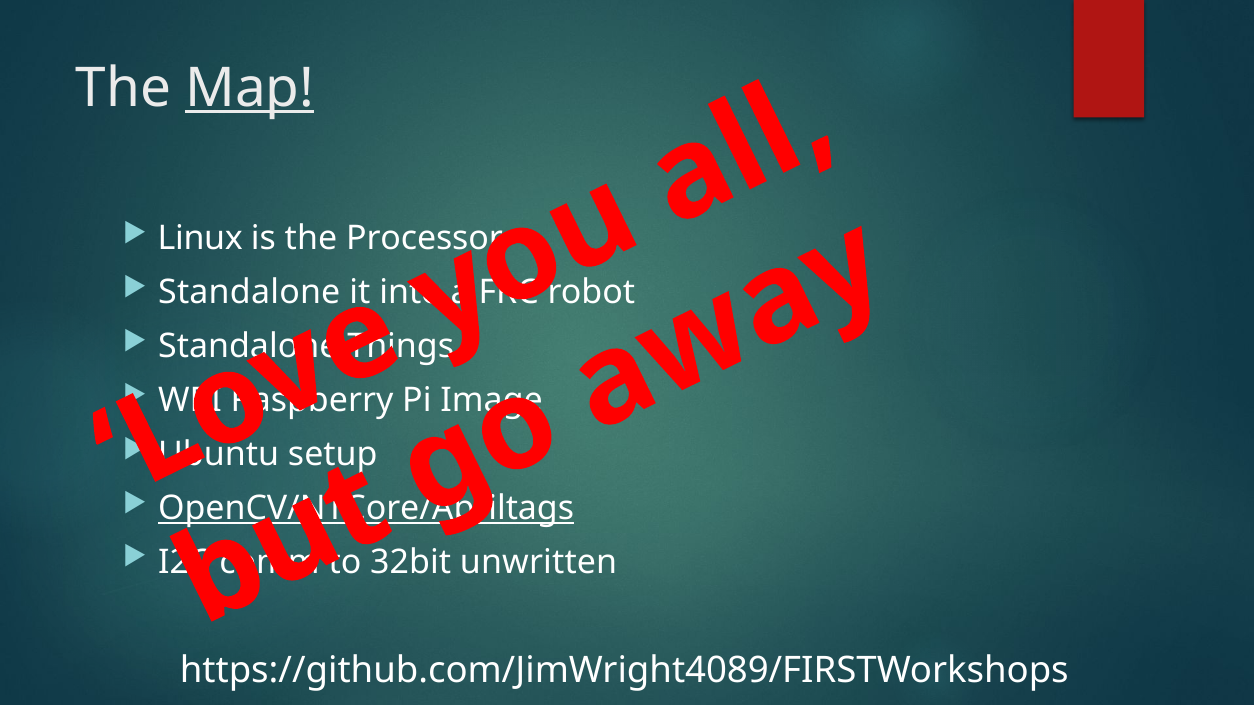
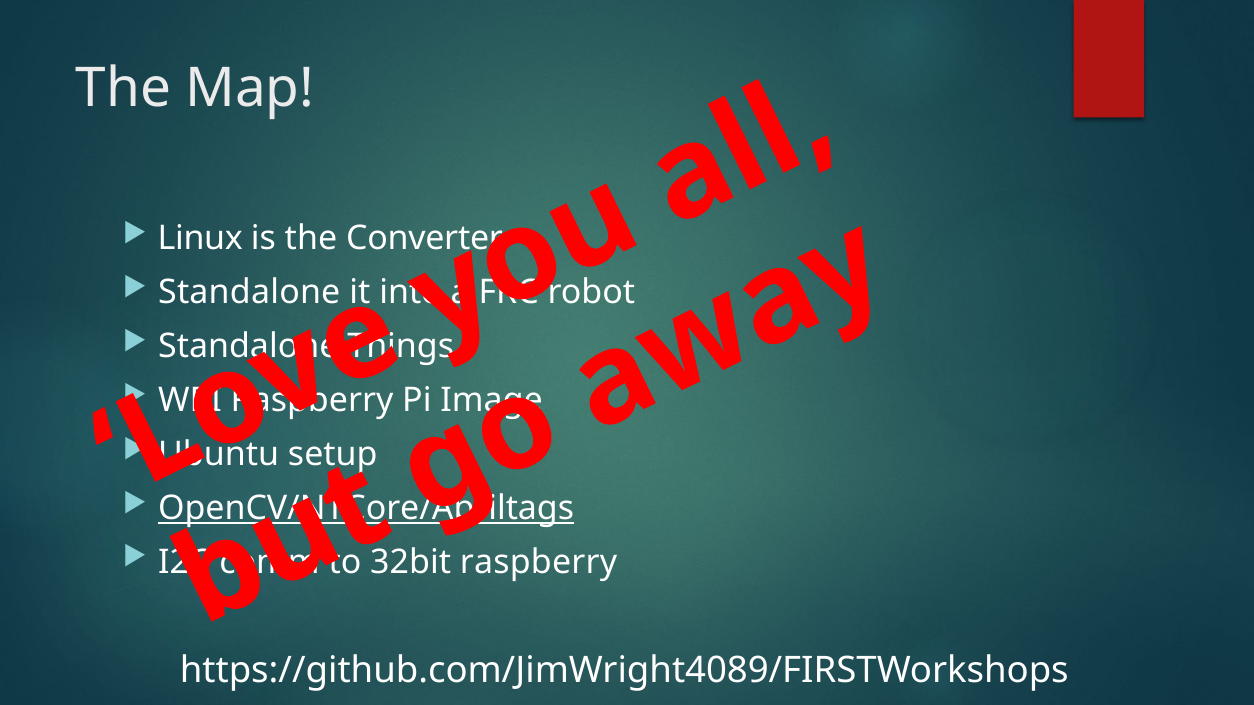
Map underline: present -> none (250, 88)
Processor: Processor -> Converter (425, 239)
unwritten: unwritten -> raspberry (539, 562)
